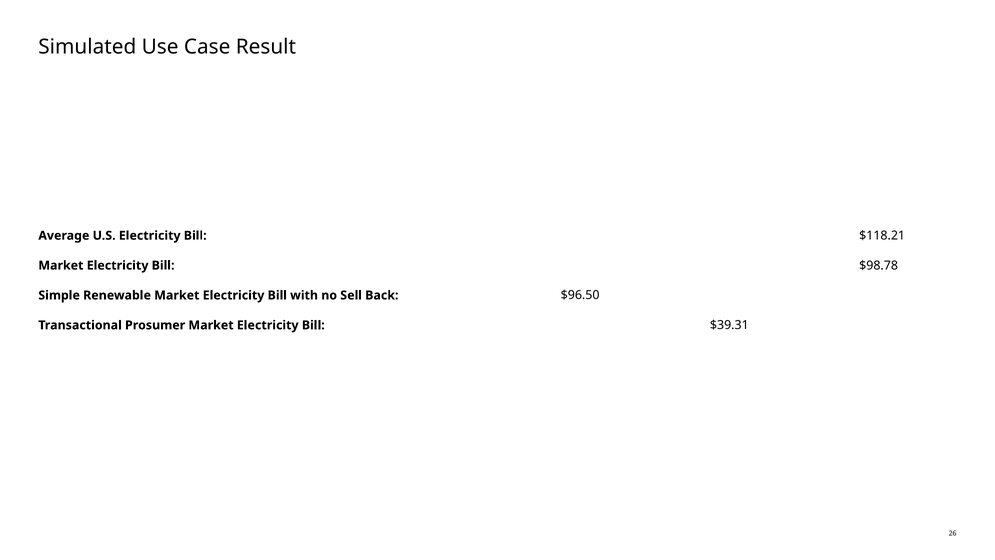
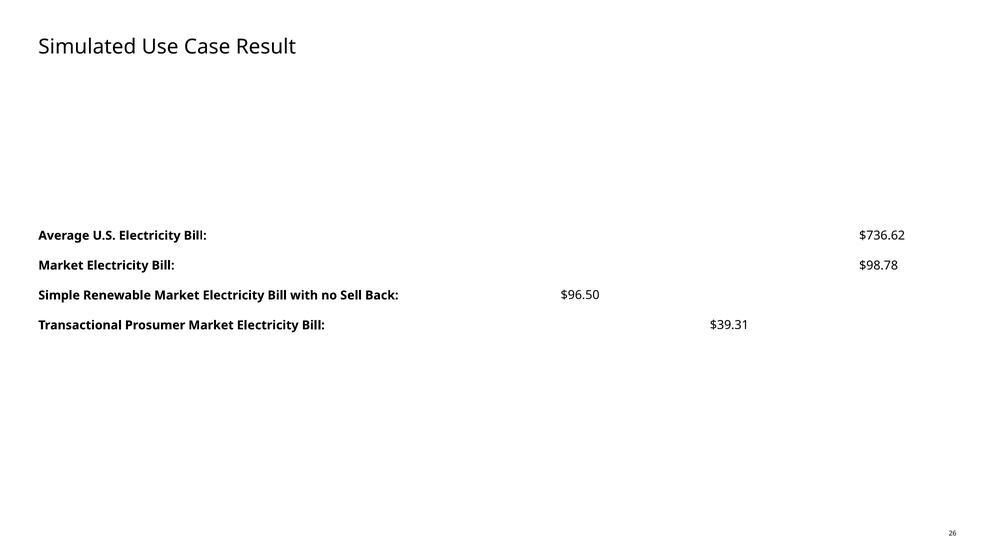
$118.21: $118.21 -> $736.62 (882, 235)
